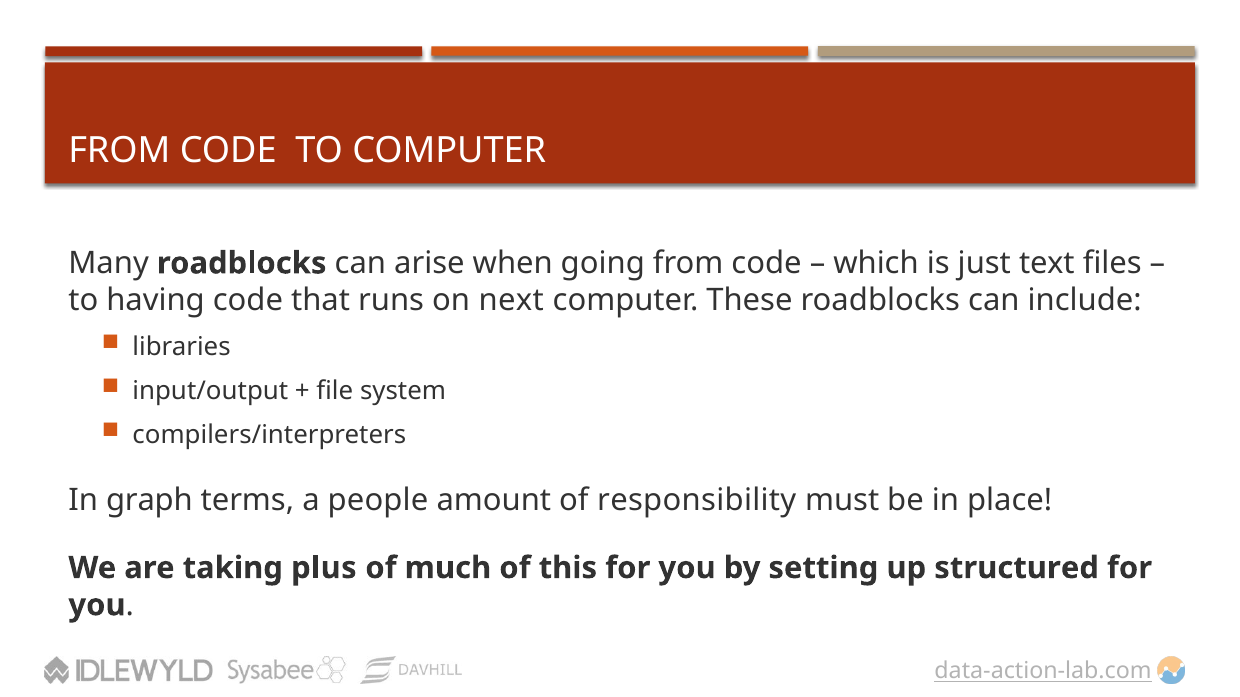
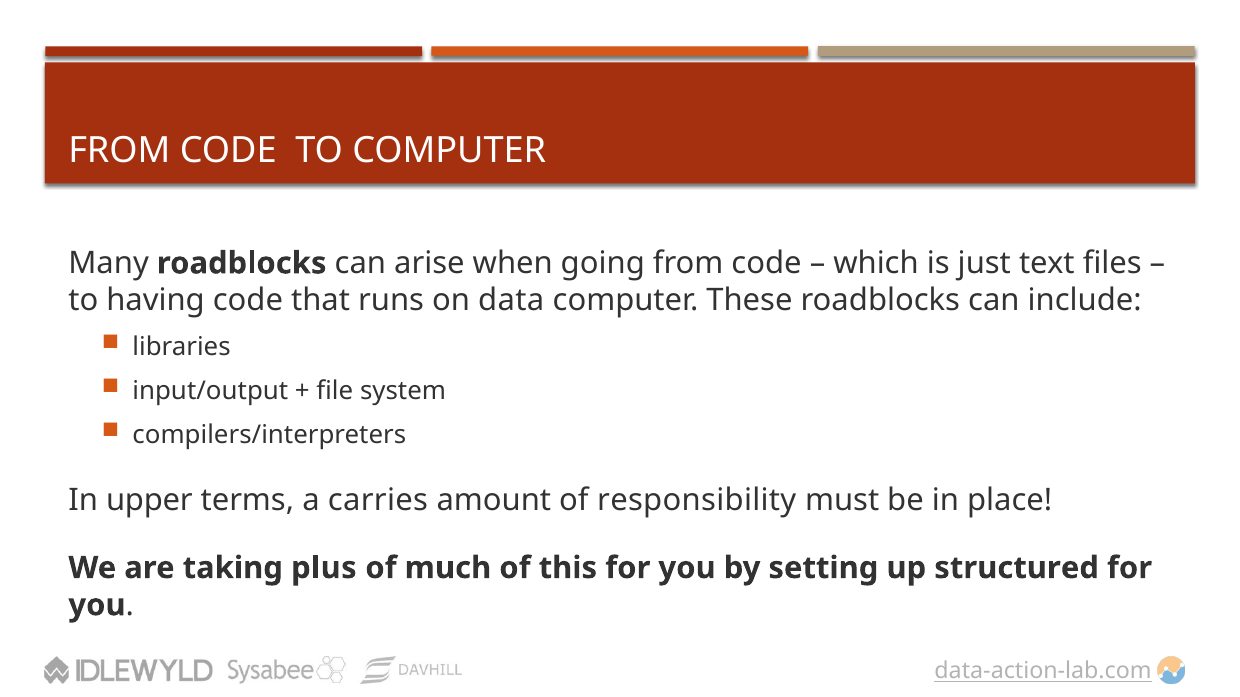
next: next -> data (511, 301)
graph: graph -> upper (149, 500)
people: people -> carries (378, 500)
